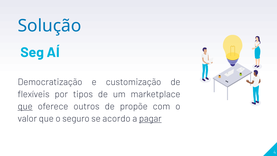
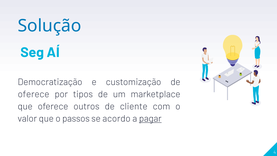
flexíveis: flexíveis -> oferece (34, 94)
que underline: present -> none (25, 106)
propõe: propõe -> cliente (134, 106)
seguro: seguro -> passos (76, 118)
